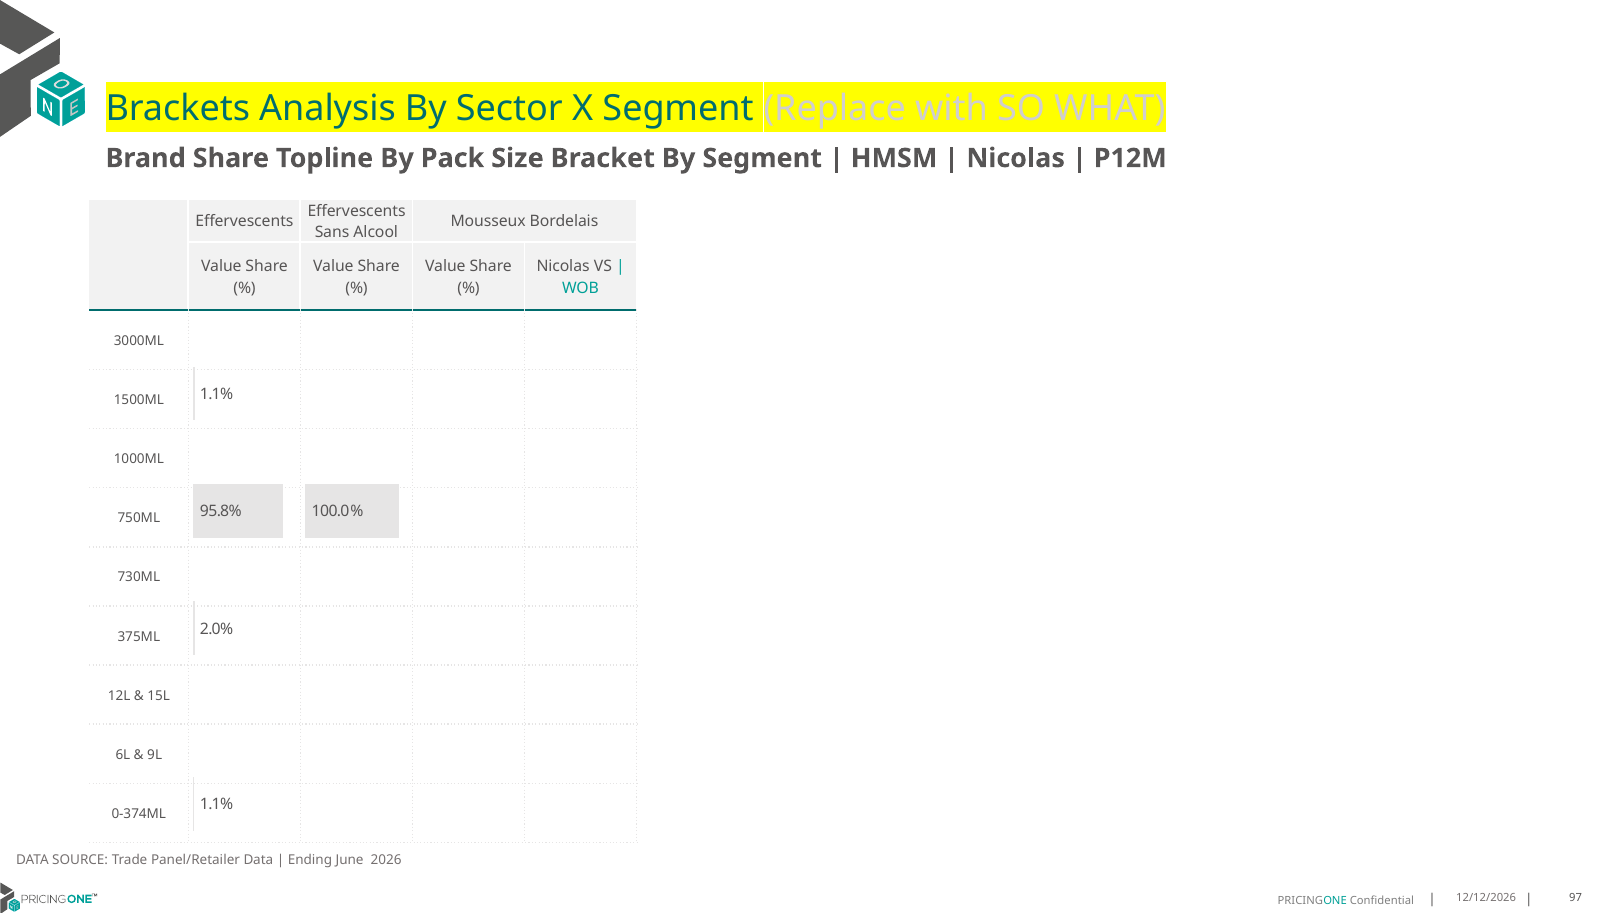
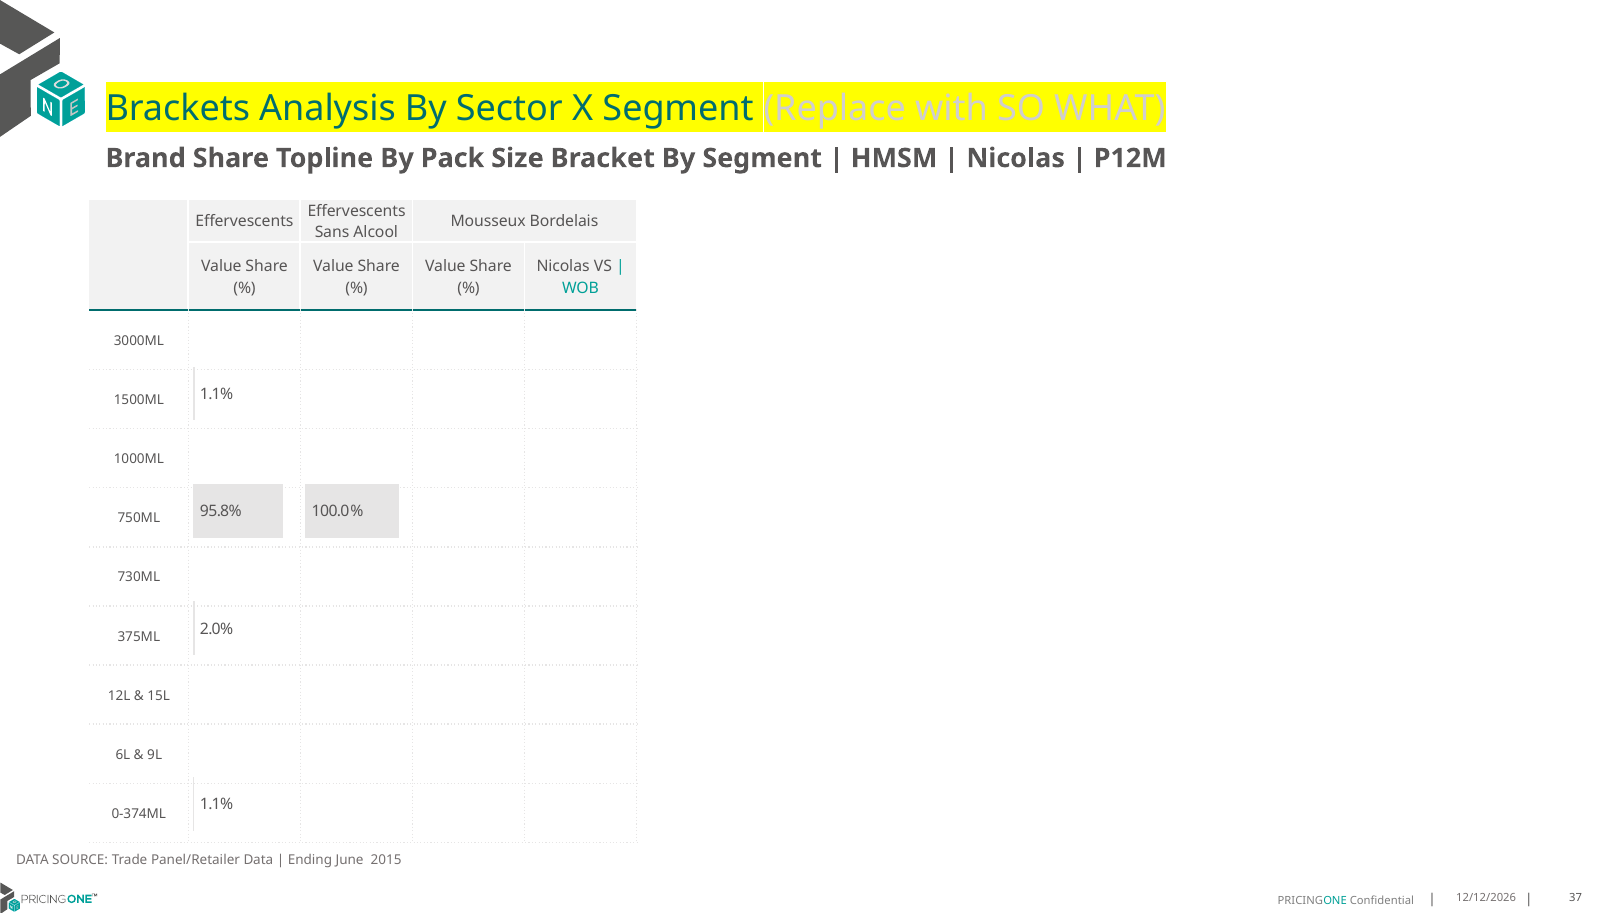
2026: 2026 -> 2015 (386, 859)
97: 97 -> 37 (1576, 897)
